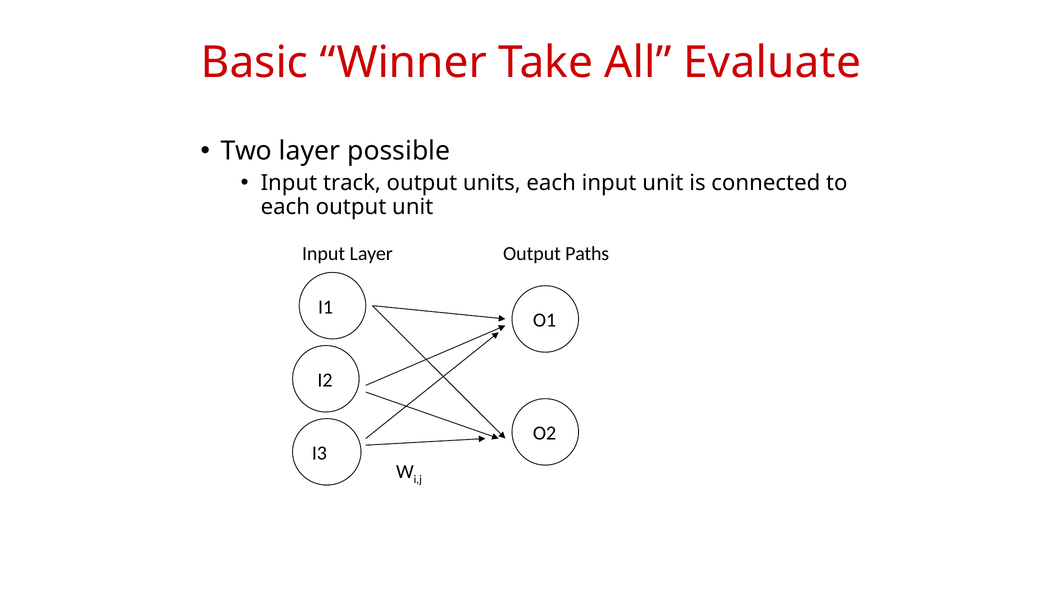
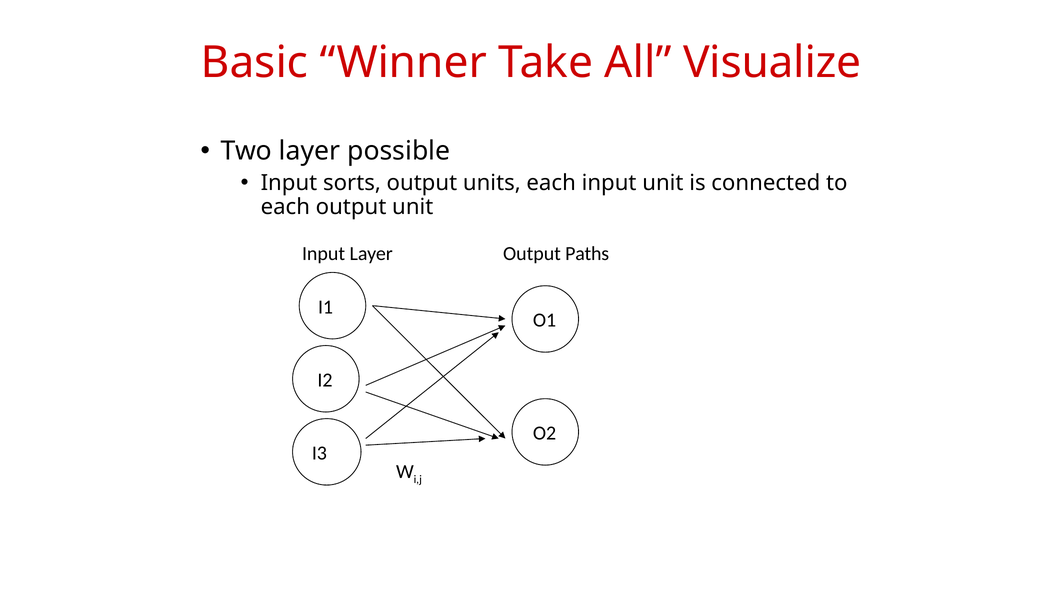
Evaluate: Evaluate -> Visualize (772, 63)
track: track -> sorts (352, 183)
